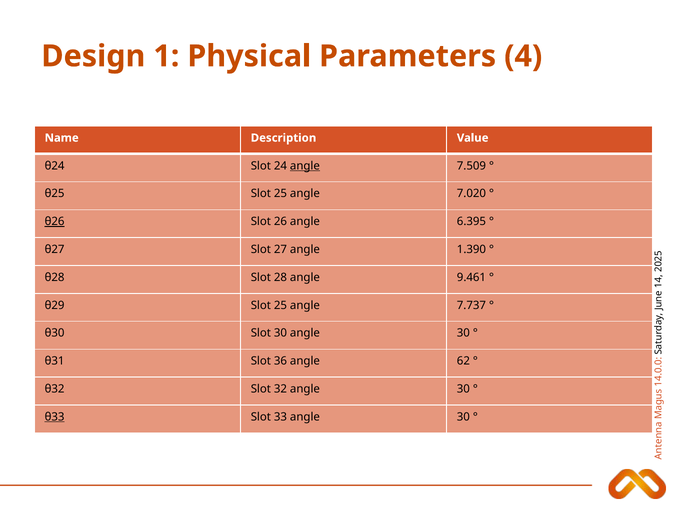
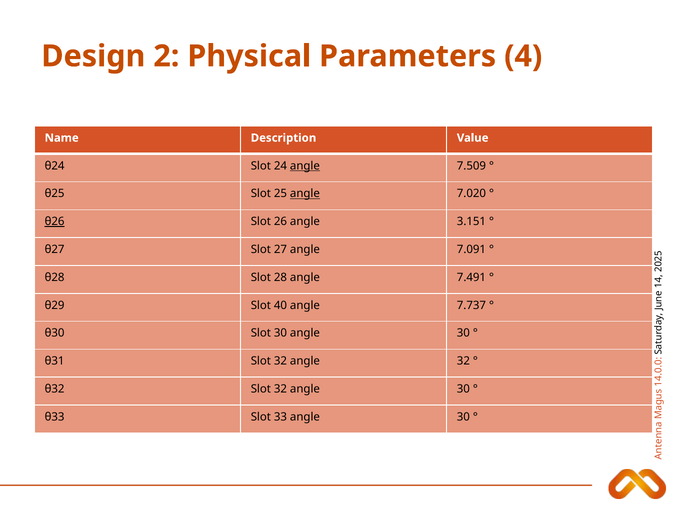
Design 1: 1 -> 2 (166, 56)
angle underline: none -> present (305, 193)
6.395: 6.395 -> 3.151 (471, 221)
1.390: 1.390 -> 7.091 (471, 249)
9.461: 9.461 -> 7.491 (471, 277)
θ29 Slot 25: 25 -> 40 (280, 305)
θ31 Slot 36: 36 -> 32 (280, 361)
angle 62: 62 -> 32 (463, 361)
θ33 underline: present -> none (55, 416)
